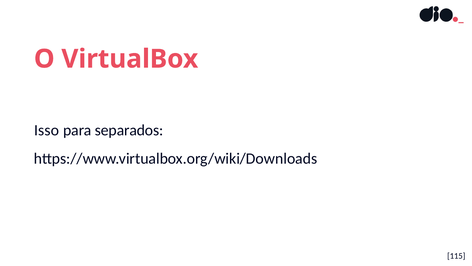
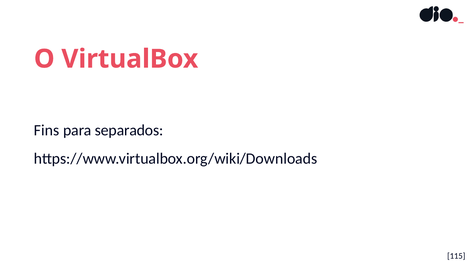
Isso: Isso -> Fins (47, 130)
